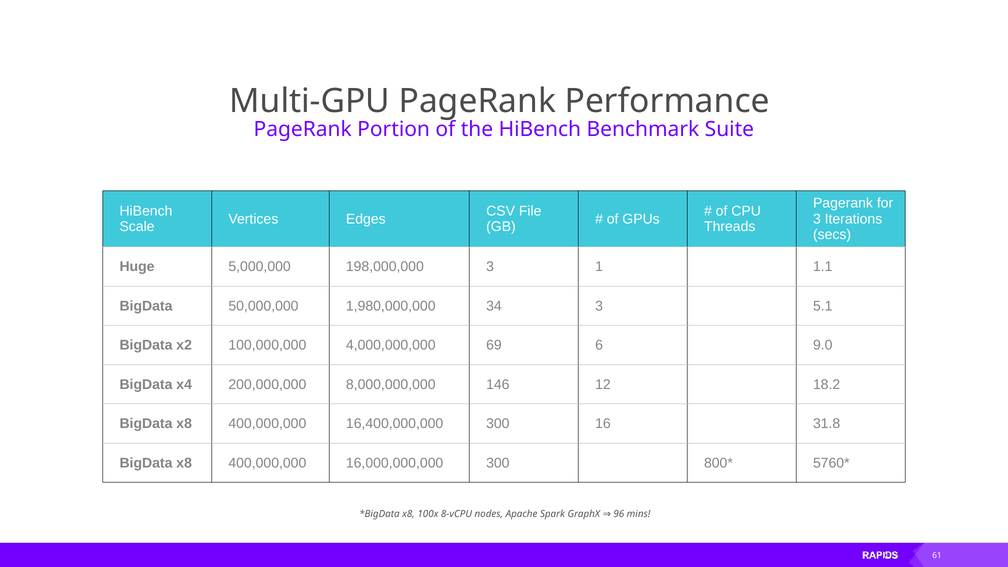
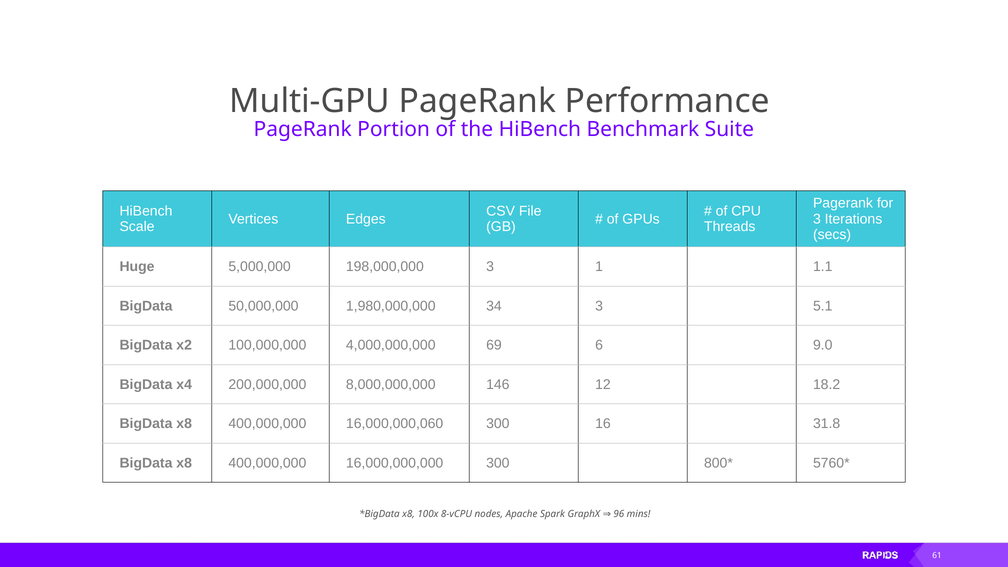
16,400,000,000: 16,400,000,000 -> 16,000,000,060 (395, 424)
